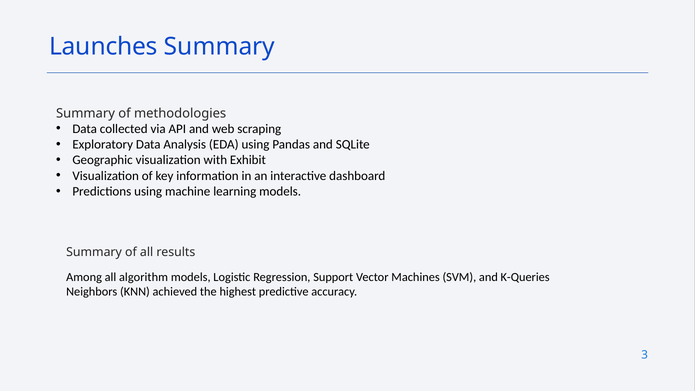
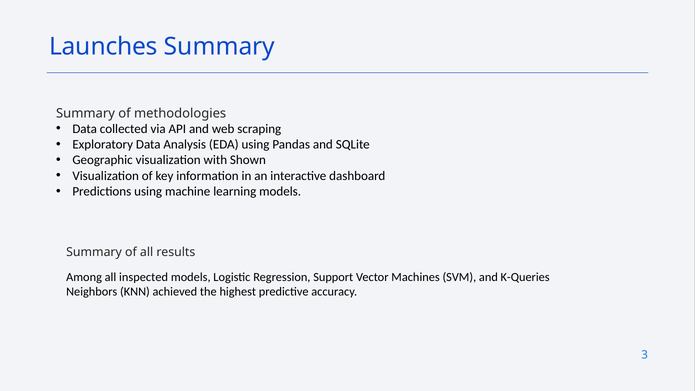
Exhibit: Exhibit -> Shown (248, 160)
algorithm: algorithm -> inspected (144, 277)
